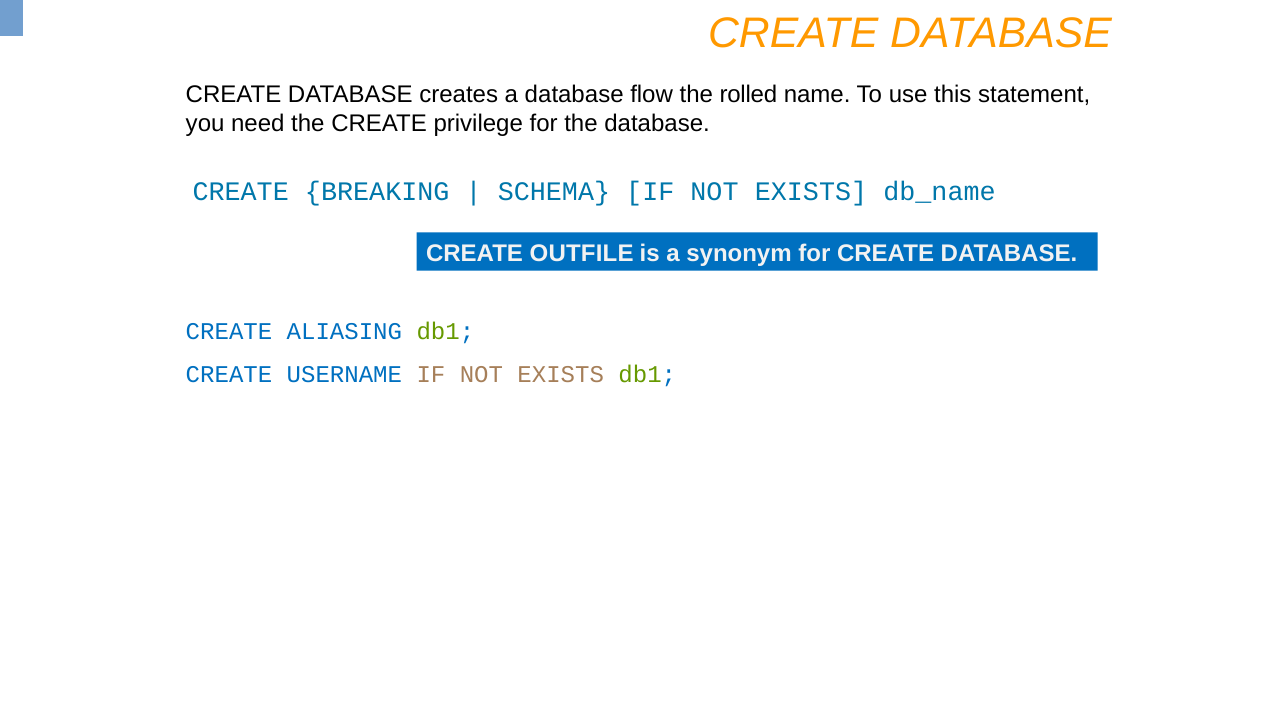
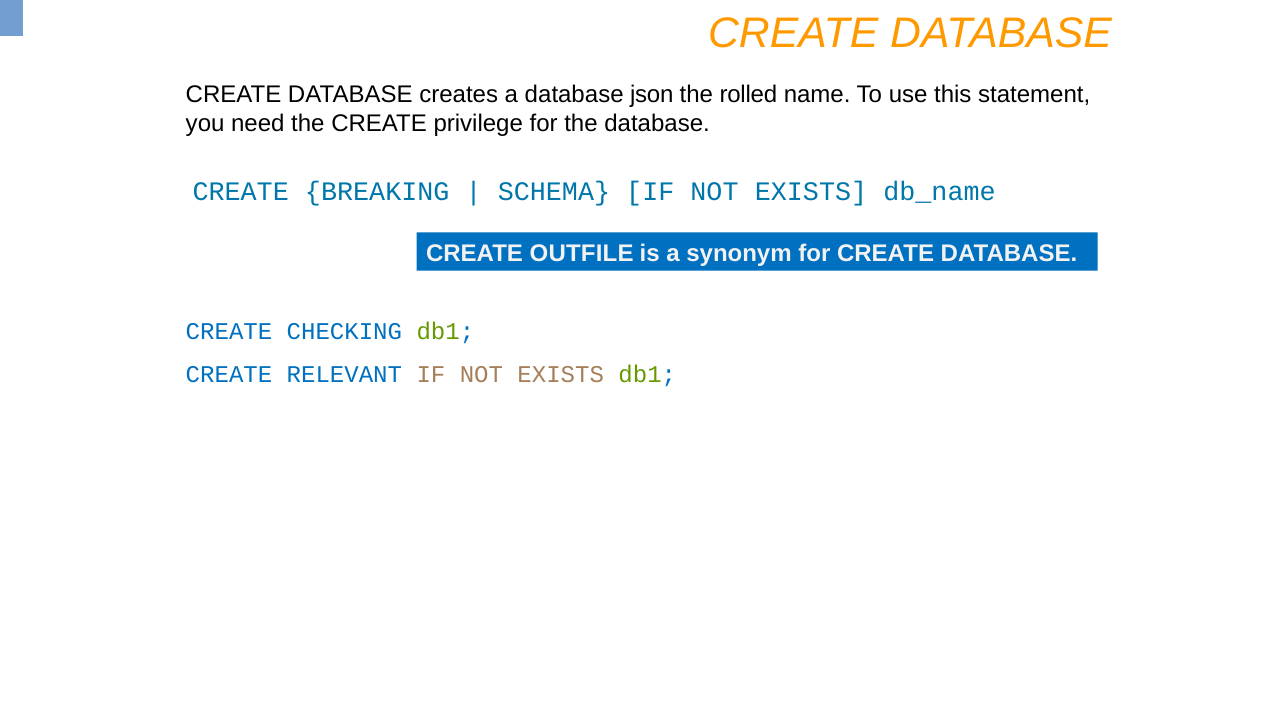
flow: flow -> json (652, 95)
ALIASING: ALIASING -> CHECKING (344, 332)
USERNAME: USERNAME -> RELEVANT (344, 375)
